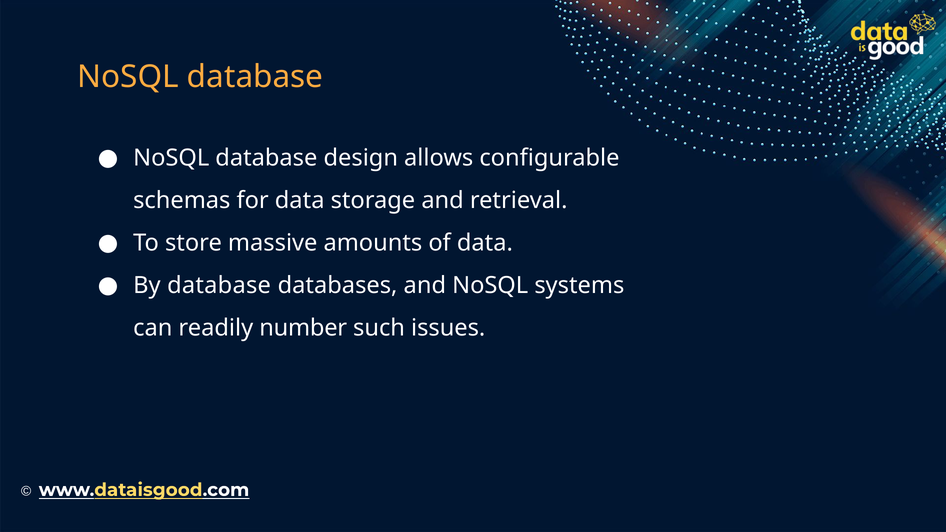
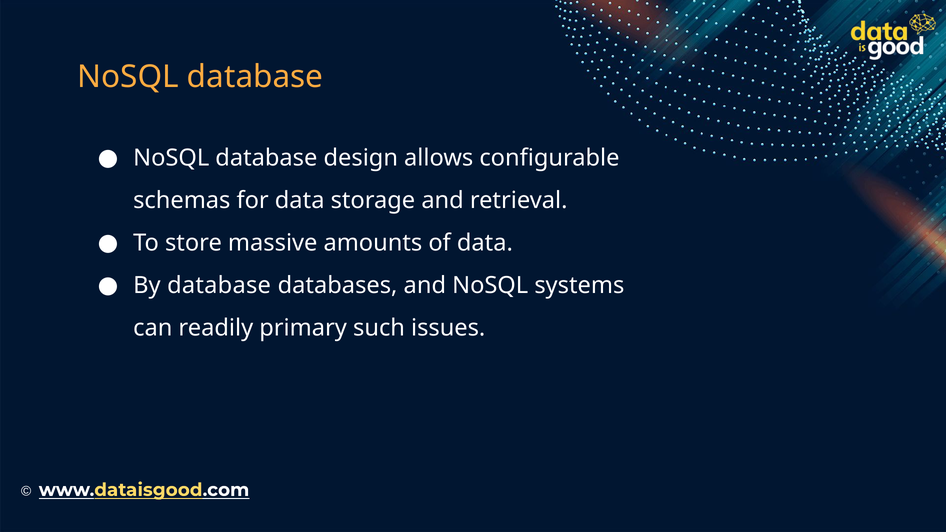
number: number -> primary (303, 328)
